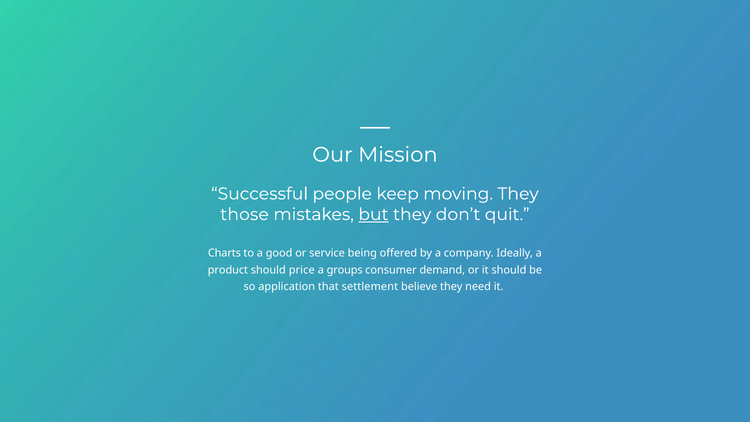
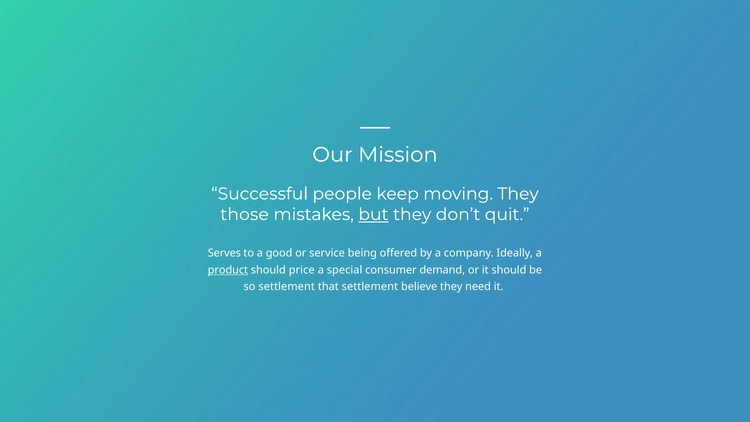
Charts: Charts -> Serves (224, 253)
product underline: none -> present (228, 270)
groups: groups -> special (345, 270)
so application: application -> settlement (287, 287)
